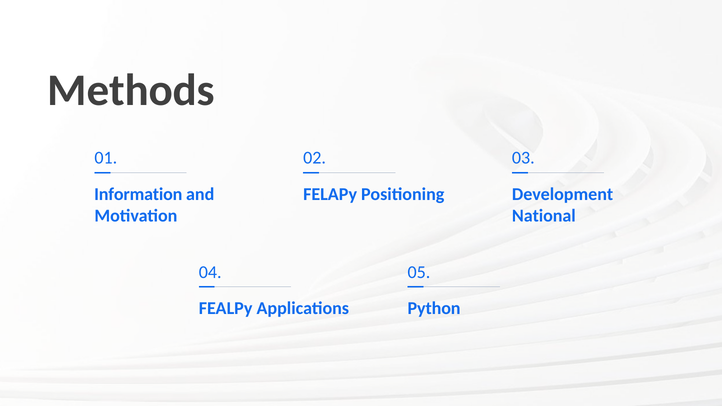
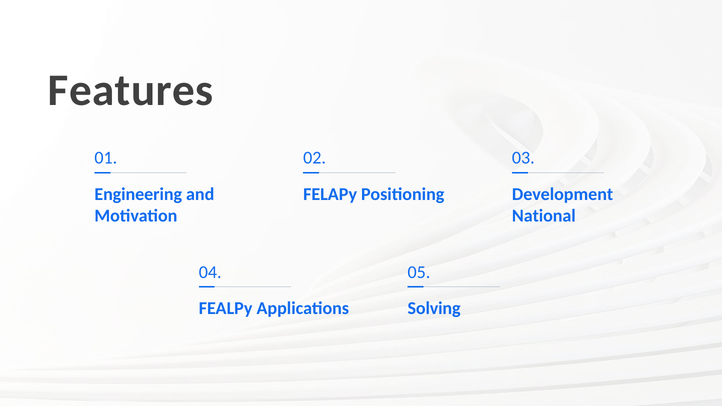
Methods: Methods -> Features (131, 90)
Information: Information -> Engineering (138, 194)
Python: Python -> Solving (434, 308)
